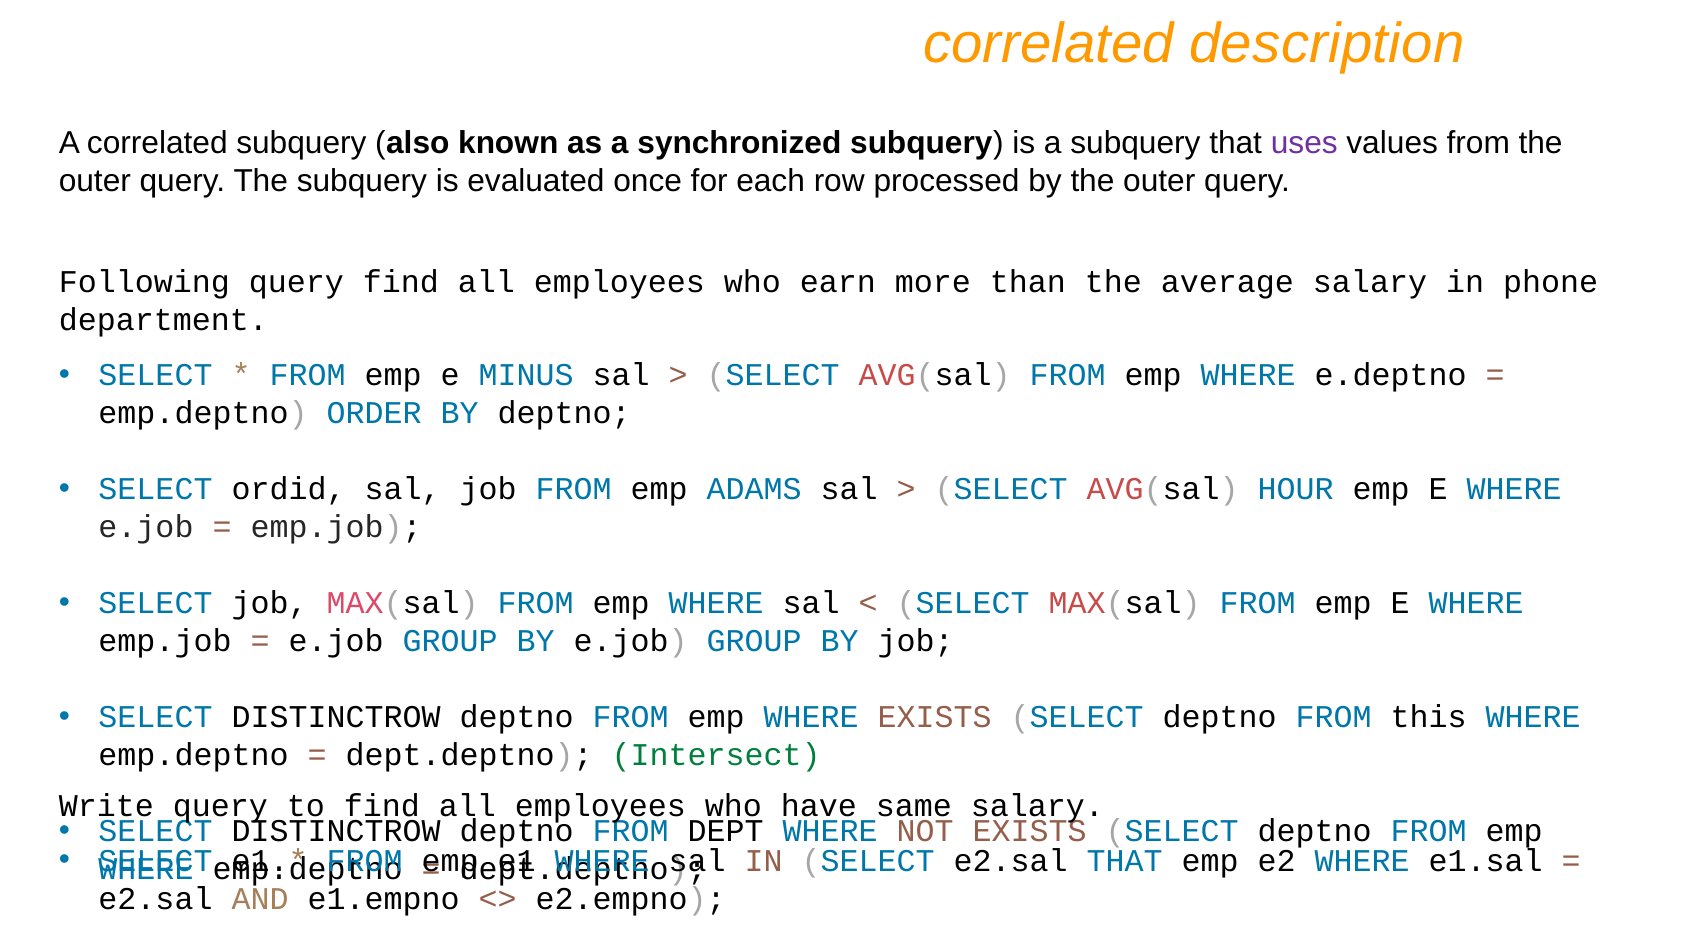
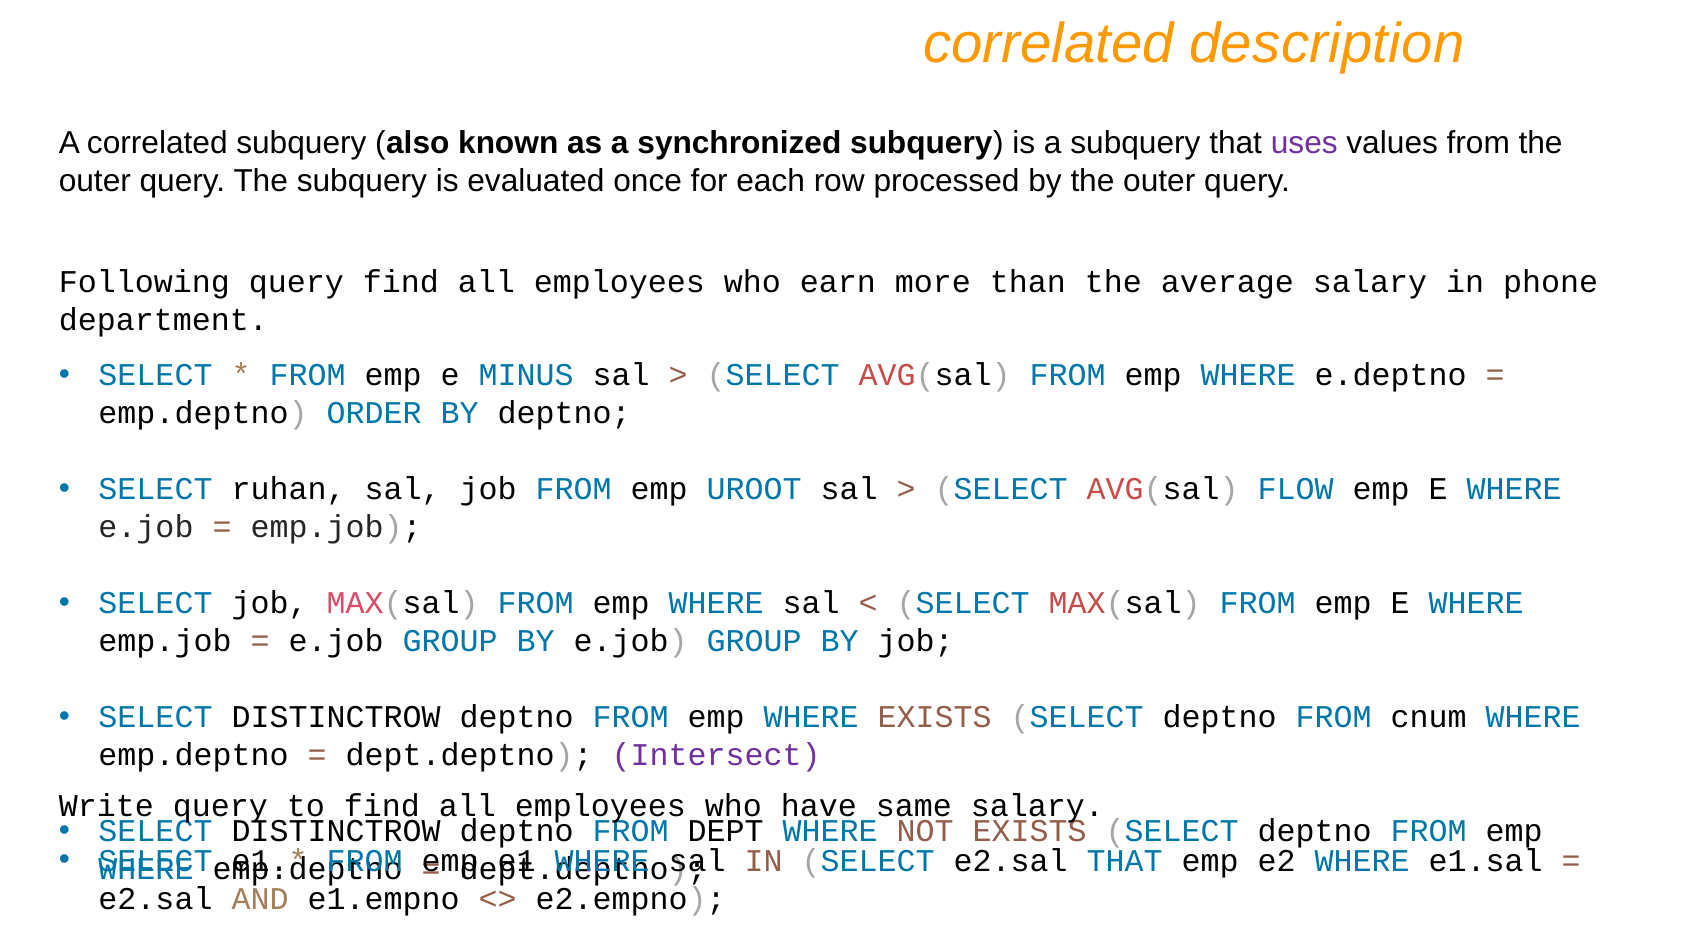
ordid: ordid -> ruhan (289, 489)
ADAMS: ADAMS -> UROOT (754, 489)
HOUR: HOUR -> FLOW (1296, 489)
this: this -> cnum (1429, 717)
Intersect colour: green -> purple (716, 755)
